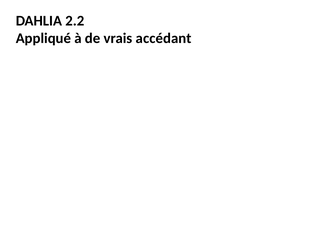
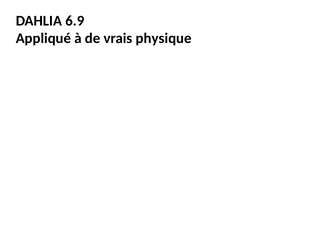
2.2: 2.2 -> 6.9 (75, 21)
accédant: accédant -> physique (164, 38)
